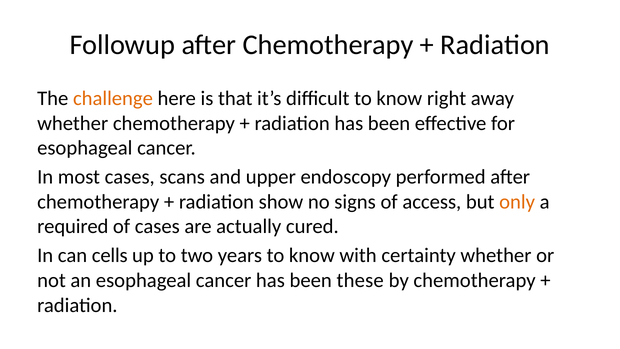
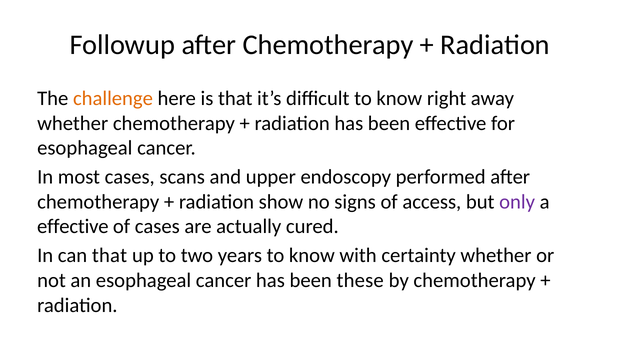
only colour: orange -> purple (517, 202)
required: required -> effective (73, 226)
can cells: cells -> that (110, 255)
